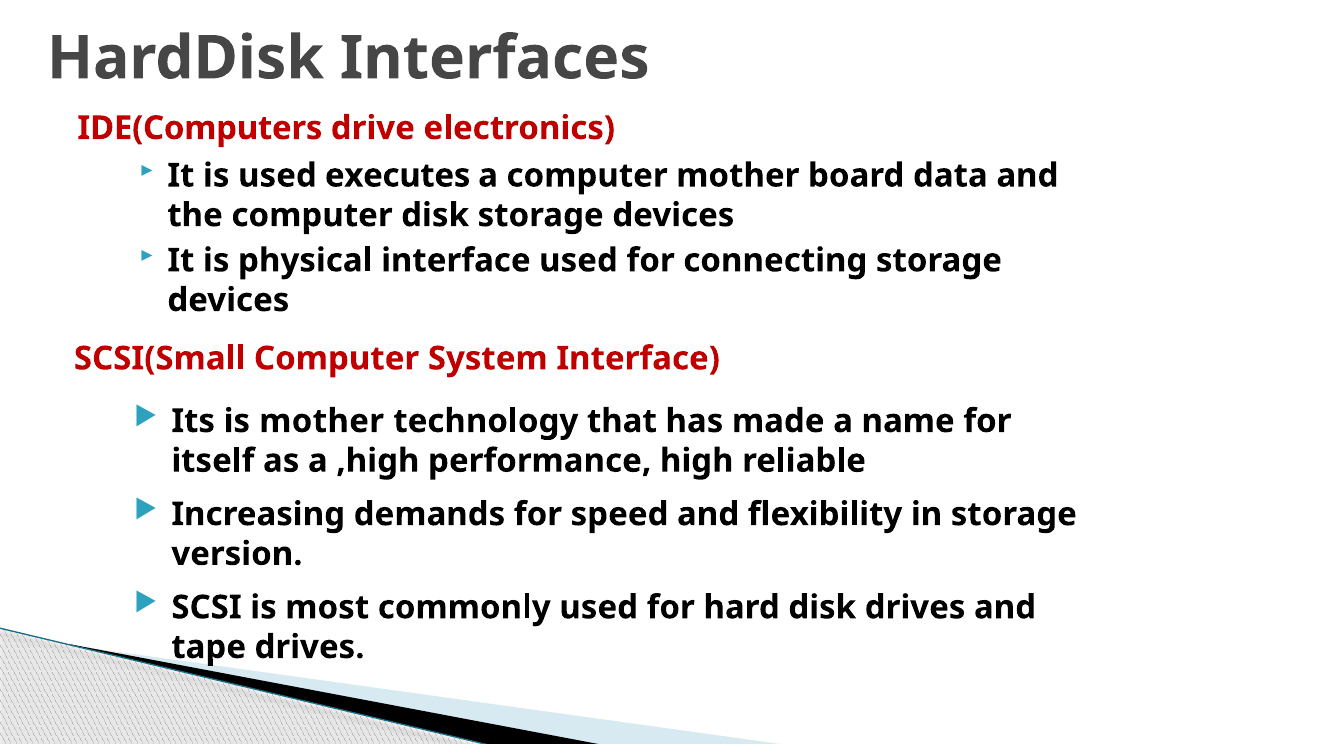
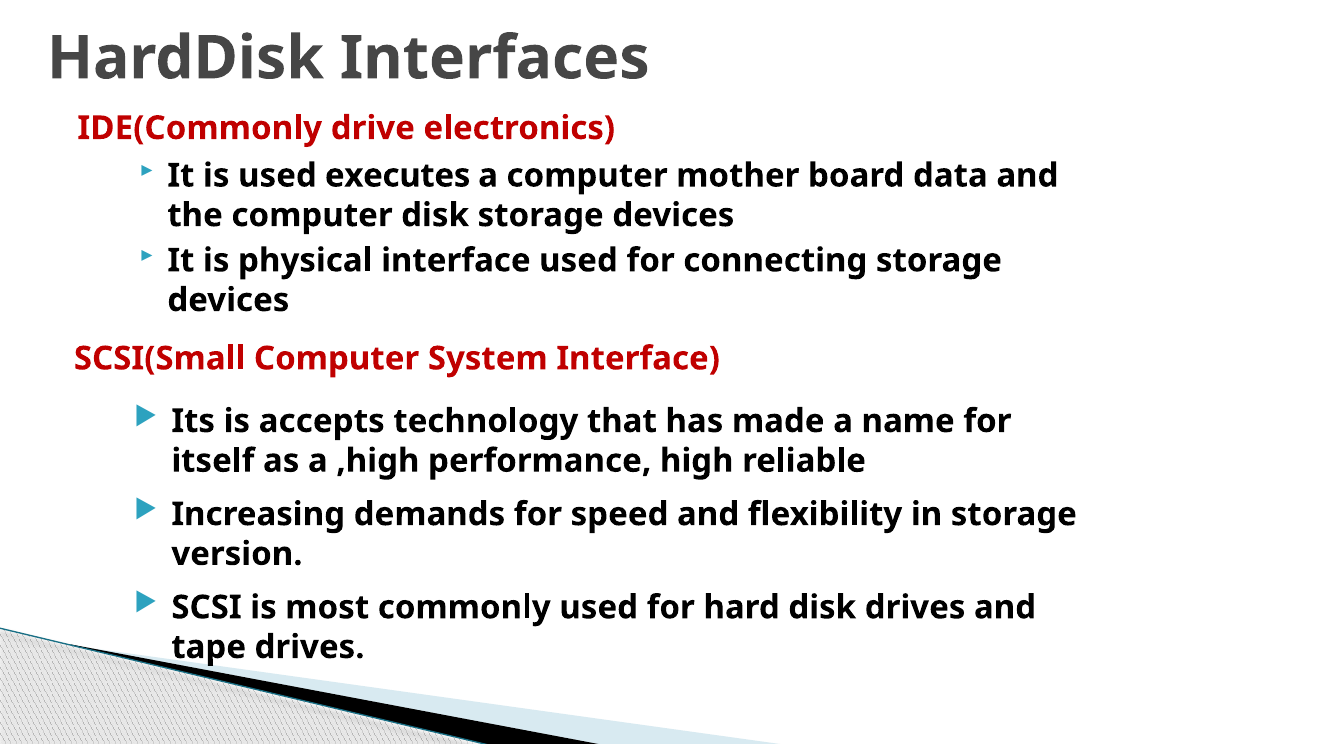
IDE(Computers: IDE(Computers -> IDE(Commonly (200, 128)
is mother: mother -> accepts (322, 421)
